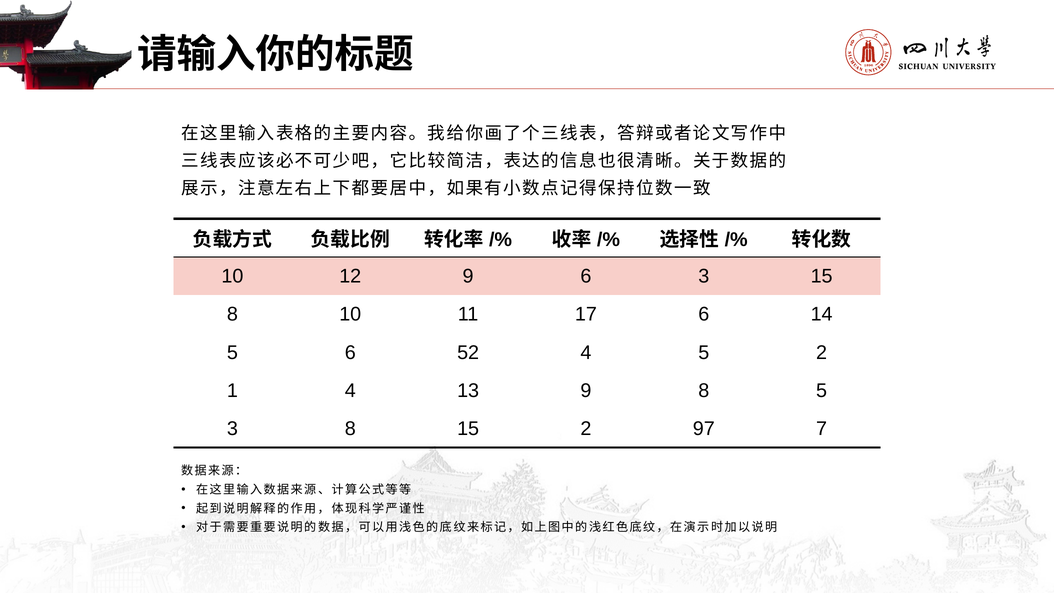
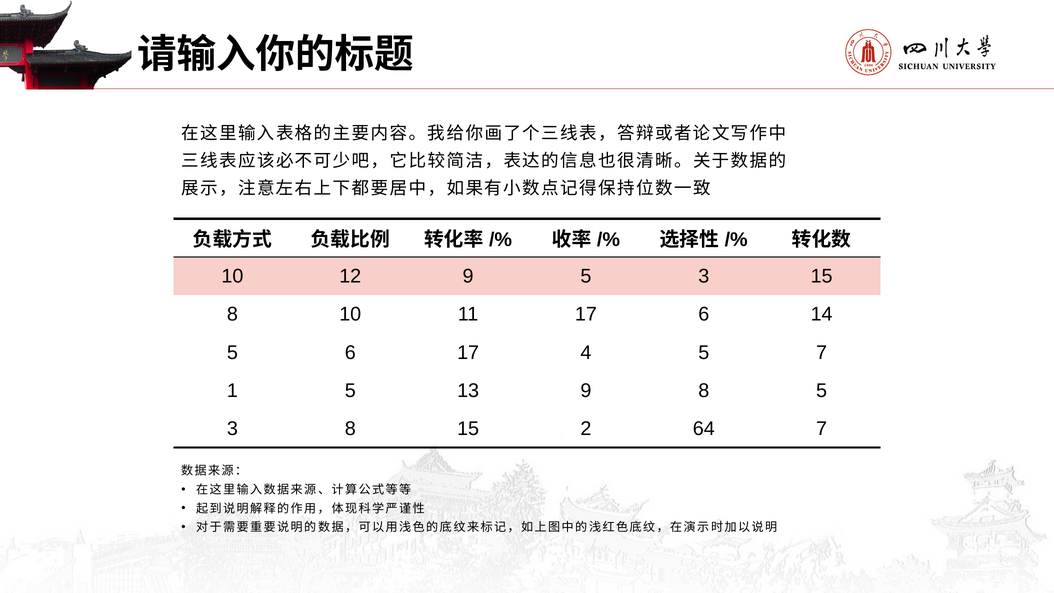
9 6: 6 -> 5 (586, 276)
6 52: 52 -> 17 (468, 352)
5 2: 2 -> 7 (822, 352)
1 4: 4 -> 5 (350, 390)
97: 97 -> 64 (704, 429)
